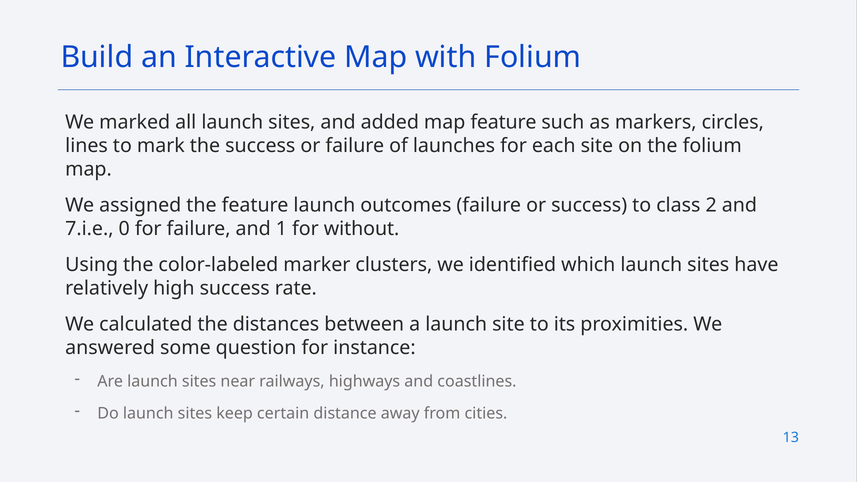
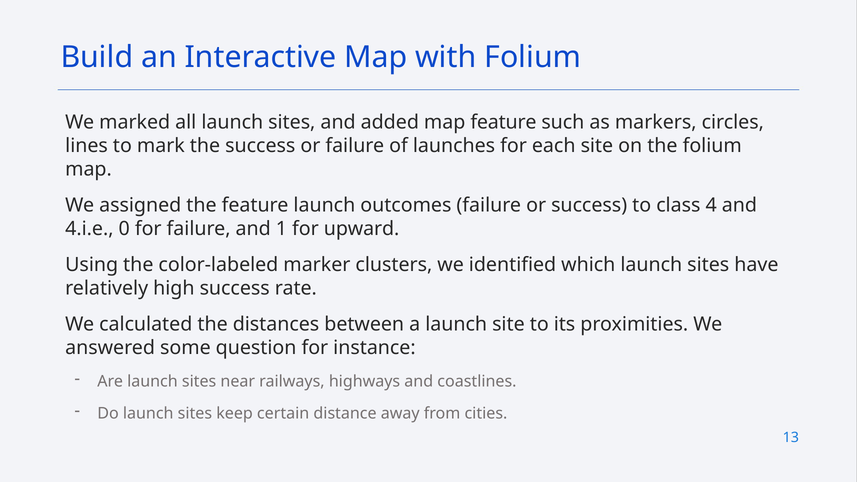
2: 2 -> 4 (711, 205)
7.i.e: 7.i.e -> 4.i.e (89, 229)
without: without -> upward (362, 229)
